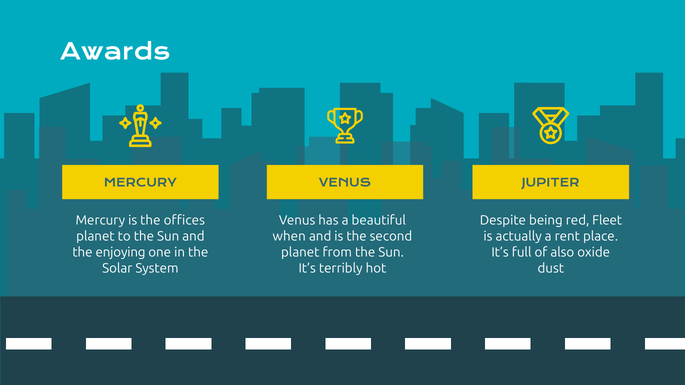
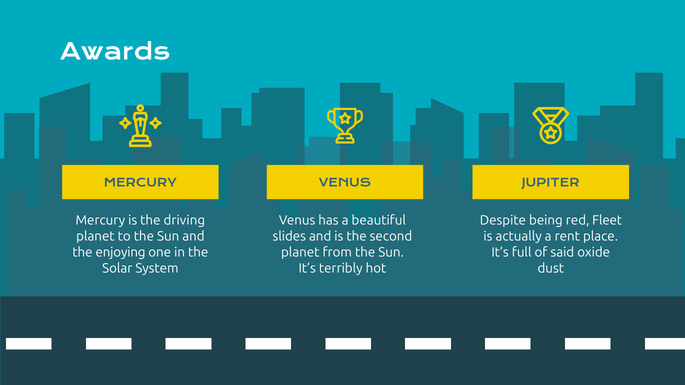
offices: offices -> driving (184, 220)
when: when -> slides (289, 236)
also: also -> said (562, 252)
